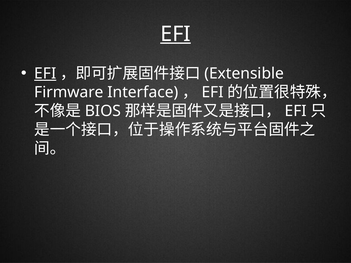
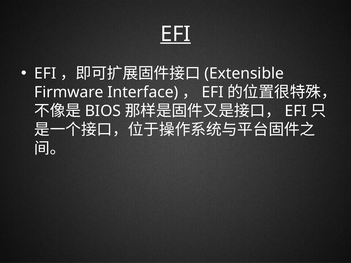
EFI underline: present -> none (45, 74)
